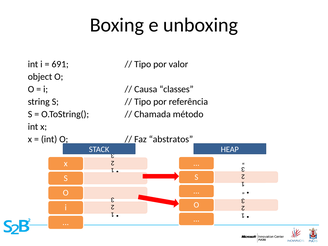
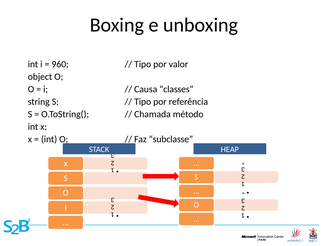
691: 691 -> 960 (60, 64)
abstratos: abstratos -> subclasse (171, 139)
